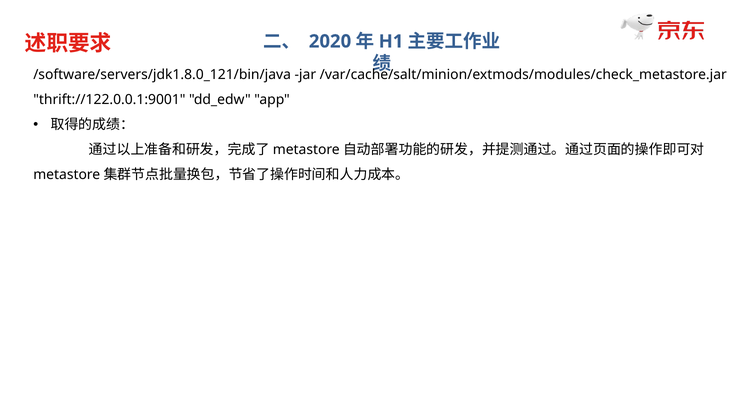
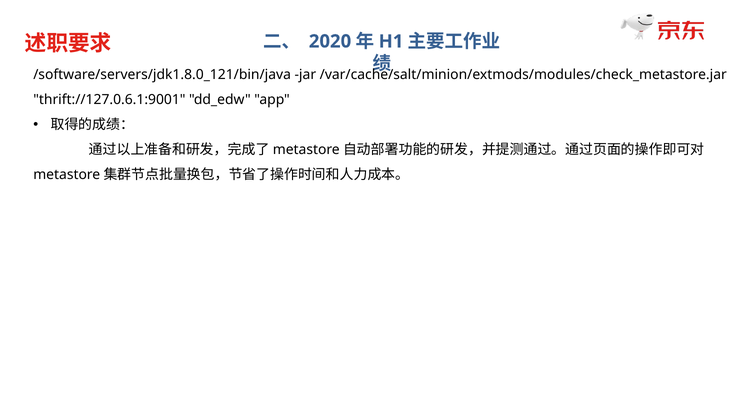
thrift://122.0.0.1:9001: thrift://122.0.0.1:9001 -> thrift://127.0.6.1:9001 (109, 100)
